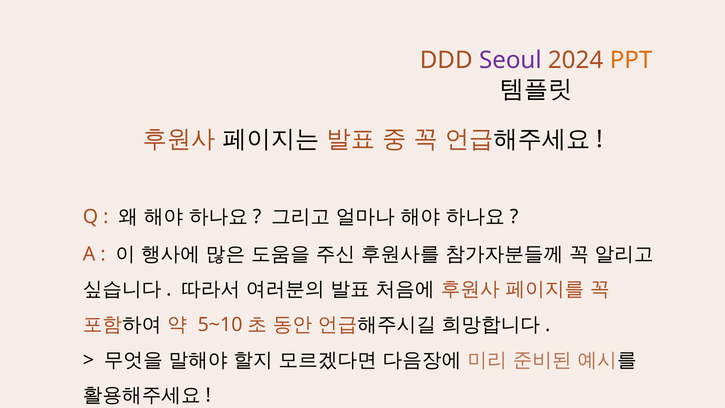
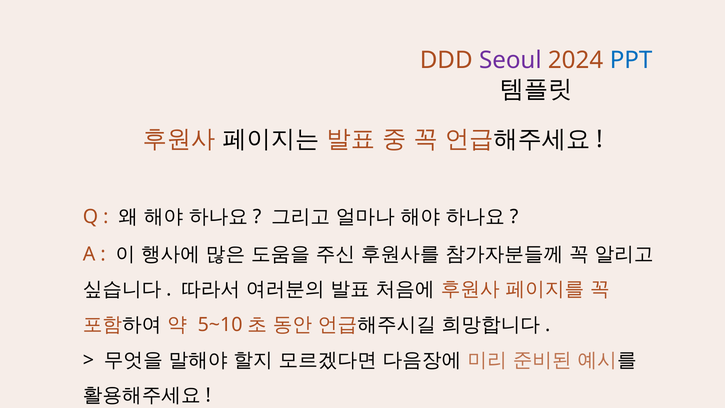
PPT colour: orange -> blue (631, 60)
